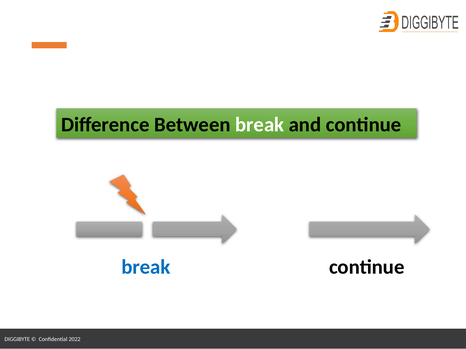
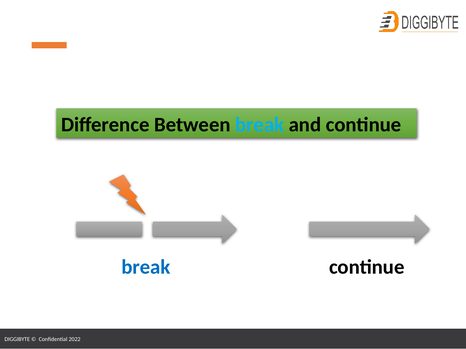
break colour: white -> light blue (260, 125)
